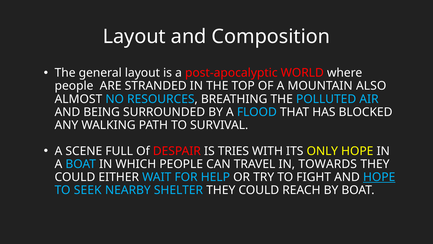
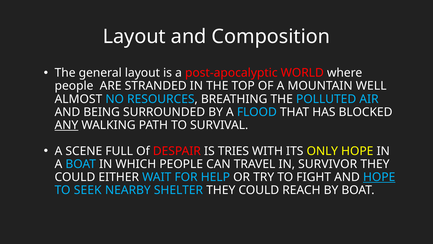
ALSO: ALSO -> WELL (371, 86)
ANY underline: none -> present (66, 125)
TOWARDS: TOWARDS -> SURVIVOR (328, 164)
